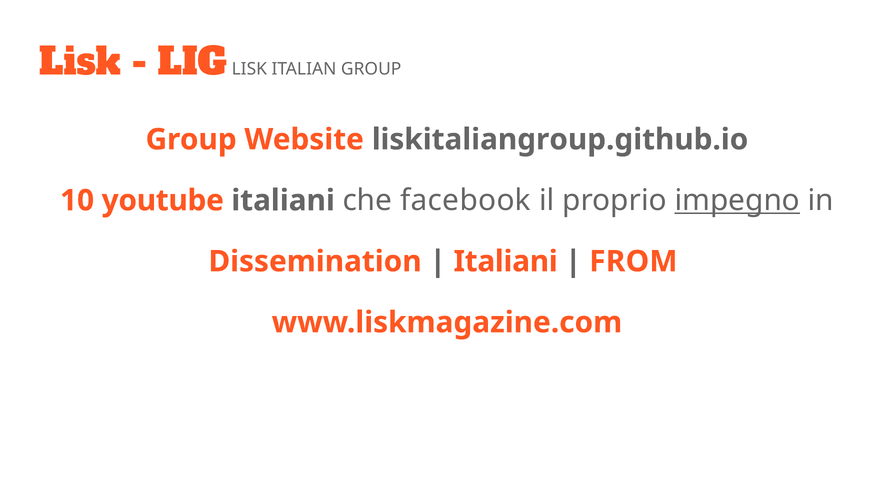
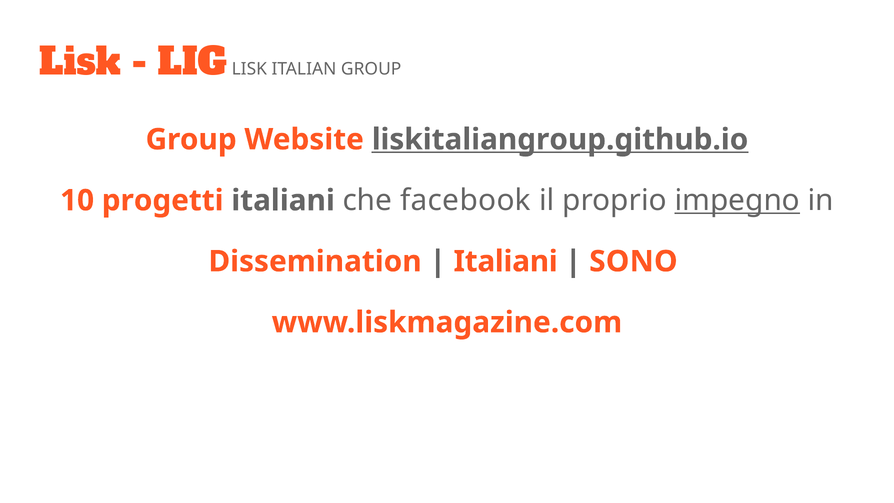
liskitaliangroup.github.io underline: none -> present (560, 140)
youtube: youtube -> progetti (163, 200)
FROM: FROM -> SONO (633, 261)
